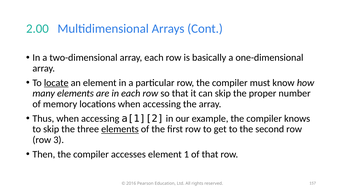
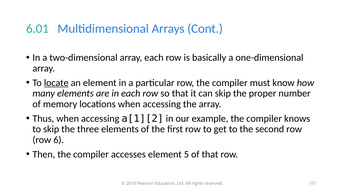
2.00: 2.00 -> 6.01 (37, 29)
elements underline: present -> none (120, 129)
3: 3 -> 6 (59, 140)
1: 1 -> 5 (186, 155)
